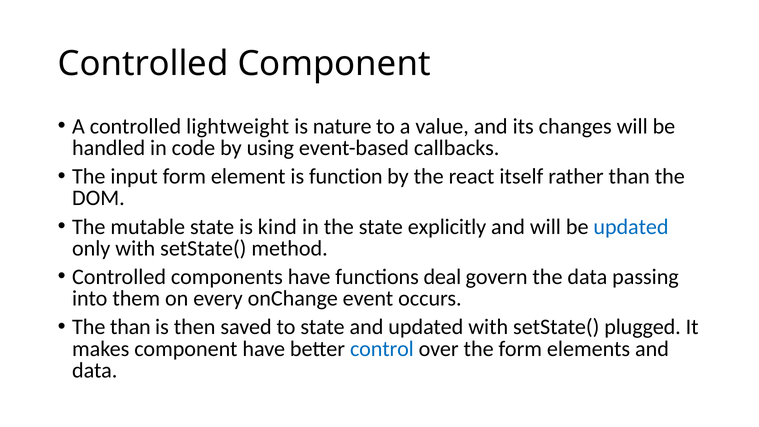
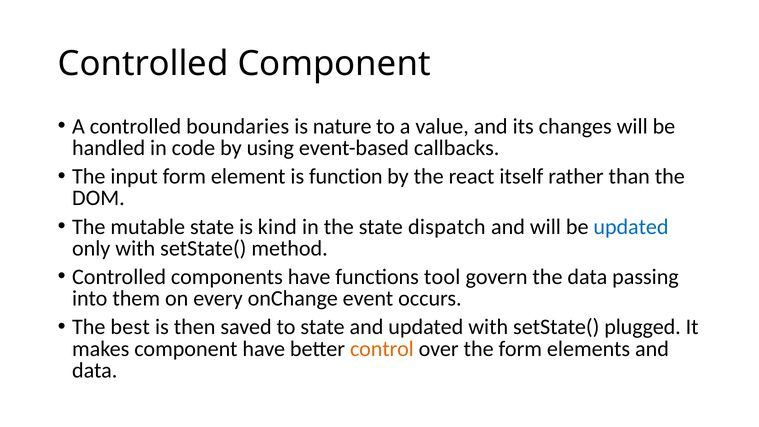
lightweight: lightweight -> boundaries (238, 126)
explicitly: explicitly -> dispatch (447, 227)
deal: deal -> tool (442, 277)
The than: than -> best (130, 327)
control colour: blue -> orange (382, 349)
